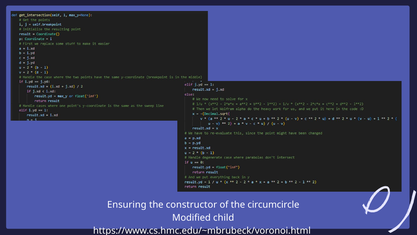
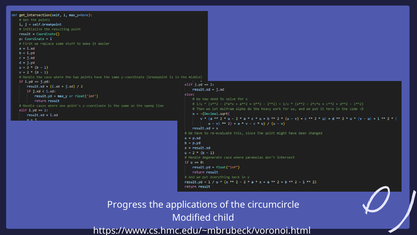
Ensuring: Ensuring -> Progress (127, 204)
constructor: constructor -> applications (192, 204)
